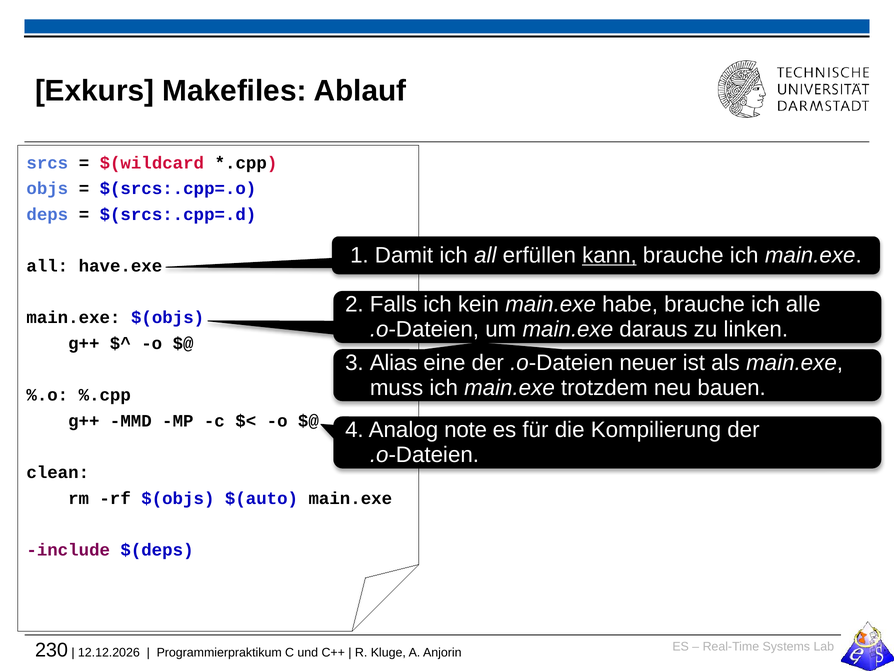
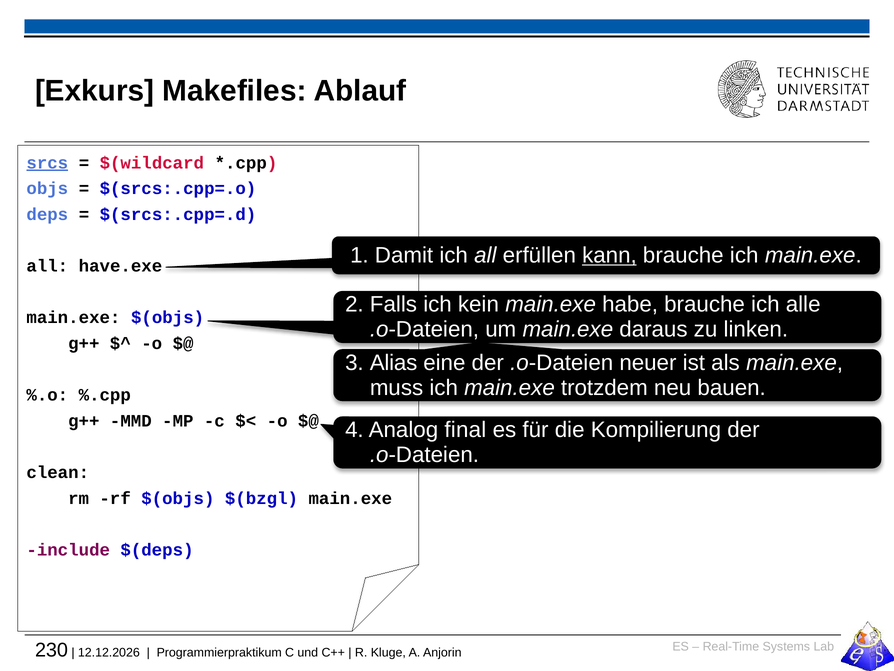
srcs underline: none -> present (47, 163)
note: note -> final (465, 430)
$(auto: $(auto -> $(bzgl (261, 498)
